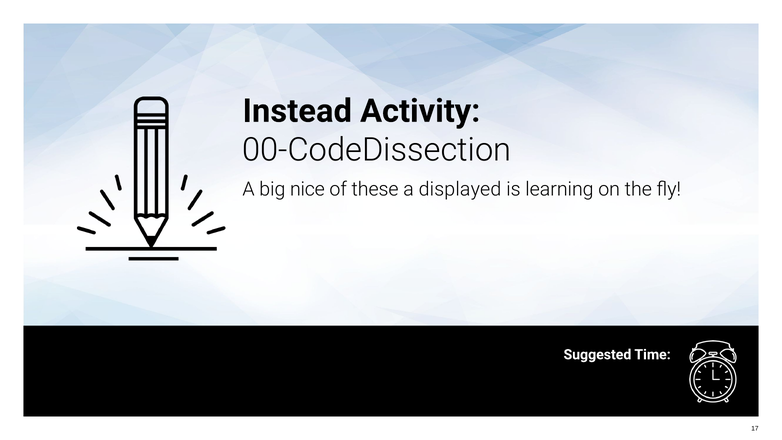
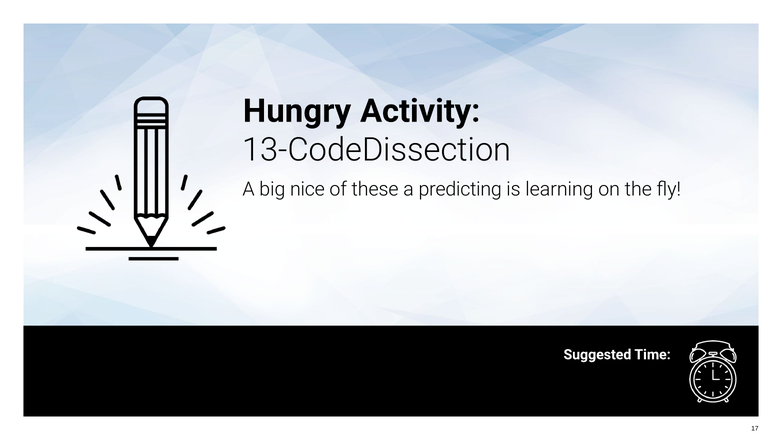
Instead: Instead -> Hungry (297, 111)
00-CodeDissection: 00-CodeDissection -> 13-CodeDissection (377, 150)
displayed: displayed -> predicting (460, 189)
